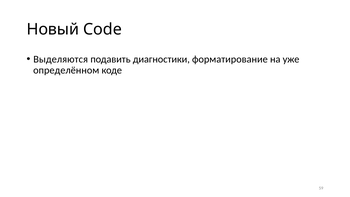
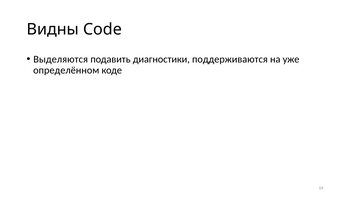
Новый: Новый -> Видны (53, 29)
форматирование: форматирование -> поддерживаются (230, 59)
